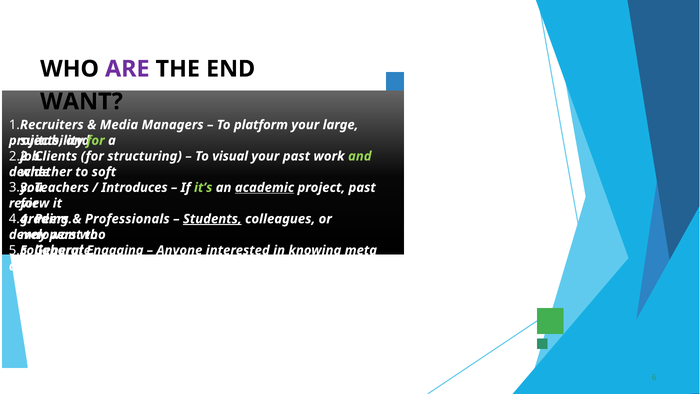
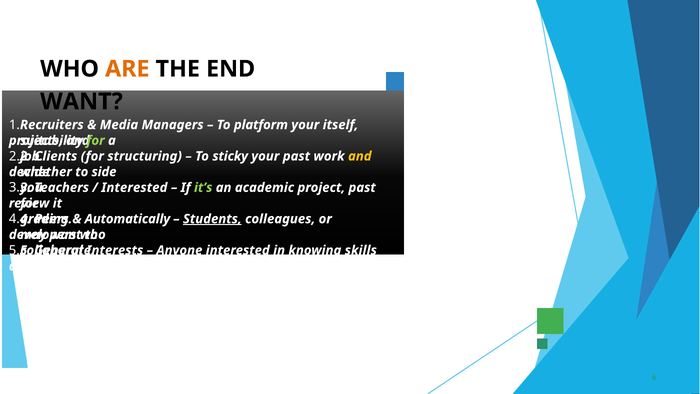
ARE colour: purple -> orange (127, 69)
large: large -> itself (340, 125)
visual: visual -> sticky (230, 156)
and colour: light green -> yellow (360, 156)
soft: soft -> side (104, 172)
Introduces: Introduces -> Interested (134, 187)
academic underline: present -> none (265, 187)
Professionals: Professionals -> Automatically (127, 219)
Engaging: Engaging -> Interests (115, 250)
meta: meta -> skills (361, 250)
